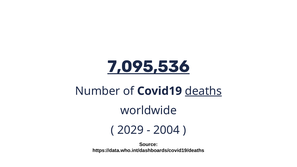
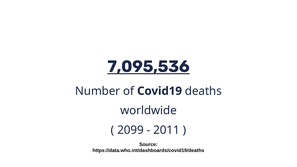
deaths underline: present -> none (203, 91)
2029: 2029 -> 2099 (130, 130)
2004: 2004 -> 2011 (166, 130)
